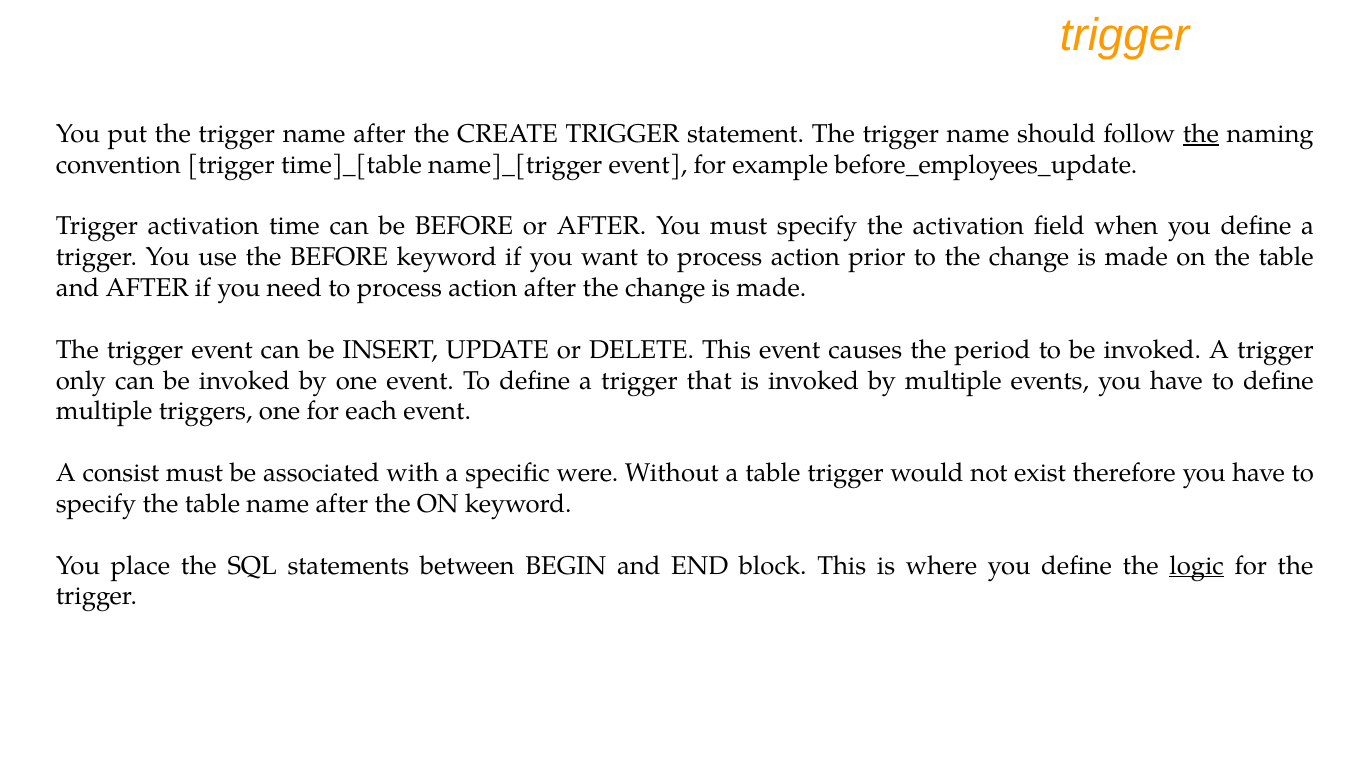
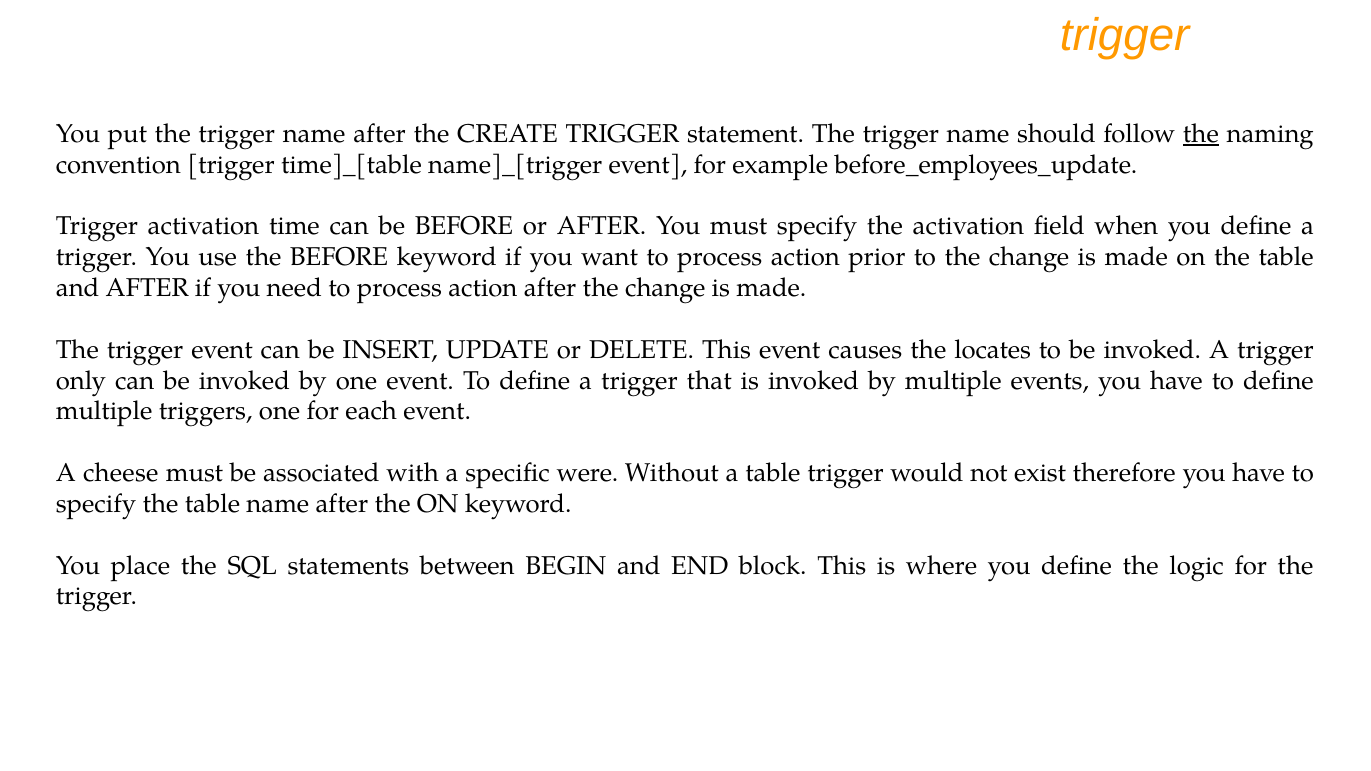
period: period -> locates (993, 350)
consist: consist -> cheese (121, 473)
logic underline: present -> none (1197, 566)
